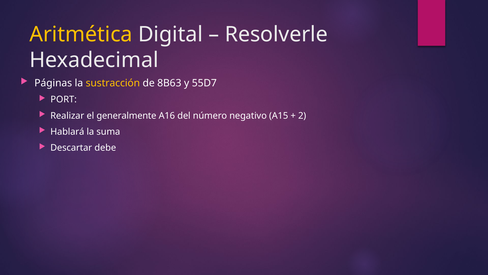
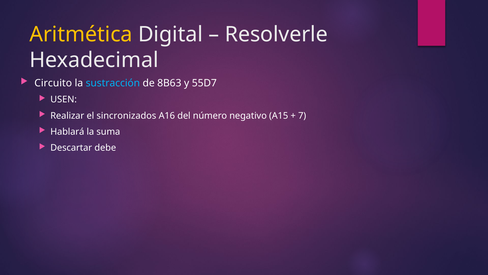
Páginas: Páginas -> Circuito (53, 83)
sustracción colour: yellow -> light blue (113, 83)
PORT: PORT -> USEN (64, 99)
generalmente: generalmente -> sincronizados (126, 116)
2: 2 -> 7 (302, 116)
